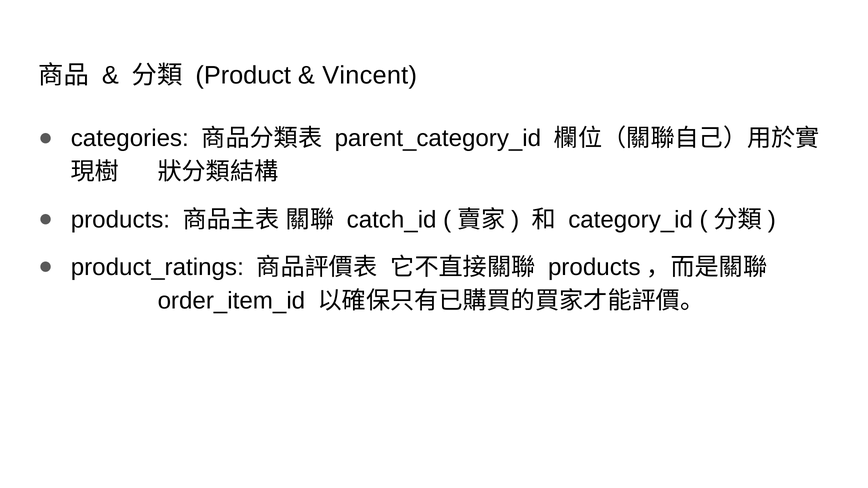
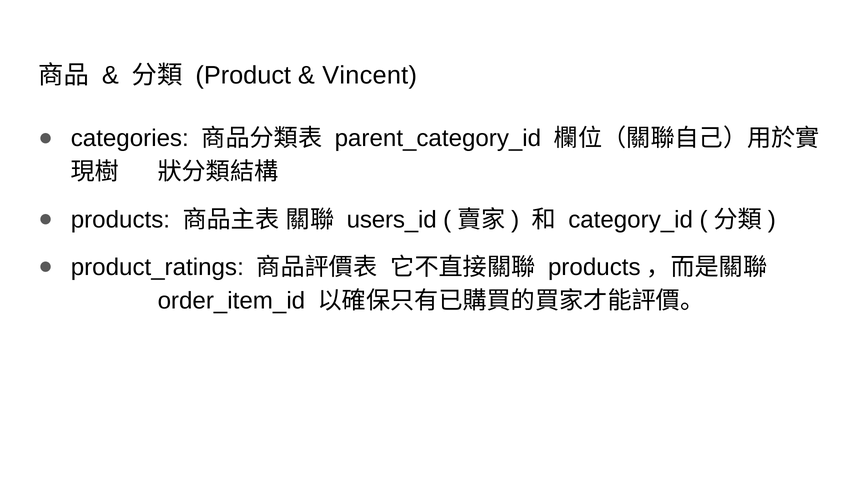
catch_id: catch_id -> users_id (392, 220)
